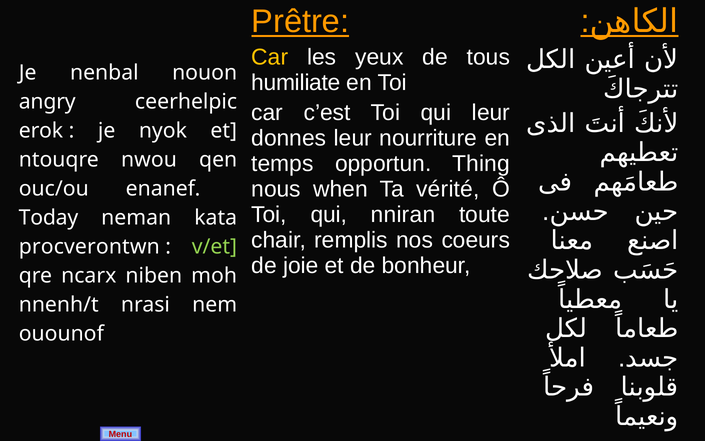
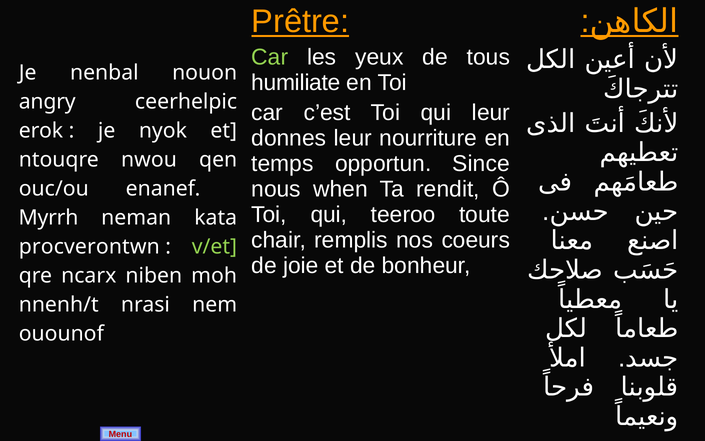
Car colour: yellow -> light green (270, 57)
Thing: Thing -> Since (481, 163)
vérité: vérité -> rendit (448, 189)
nniran: nniran -> teeroo (403, 214)
Today: Today -> Myrrh (48, 217)
